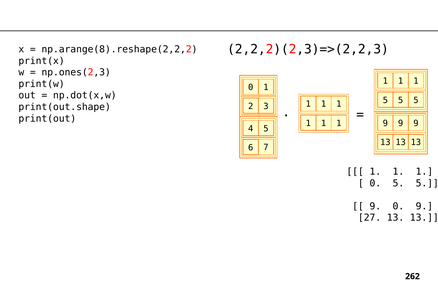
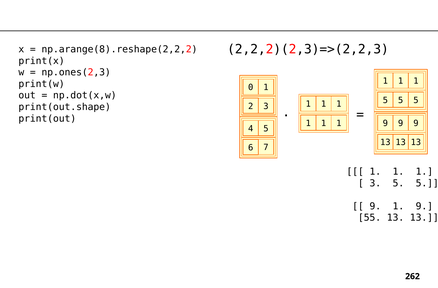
0: 0 -> 3 (375, 183)
9 0: 0 -> 1 (398, 206)
27: 27 -> 55 (370, 218)
